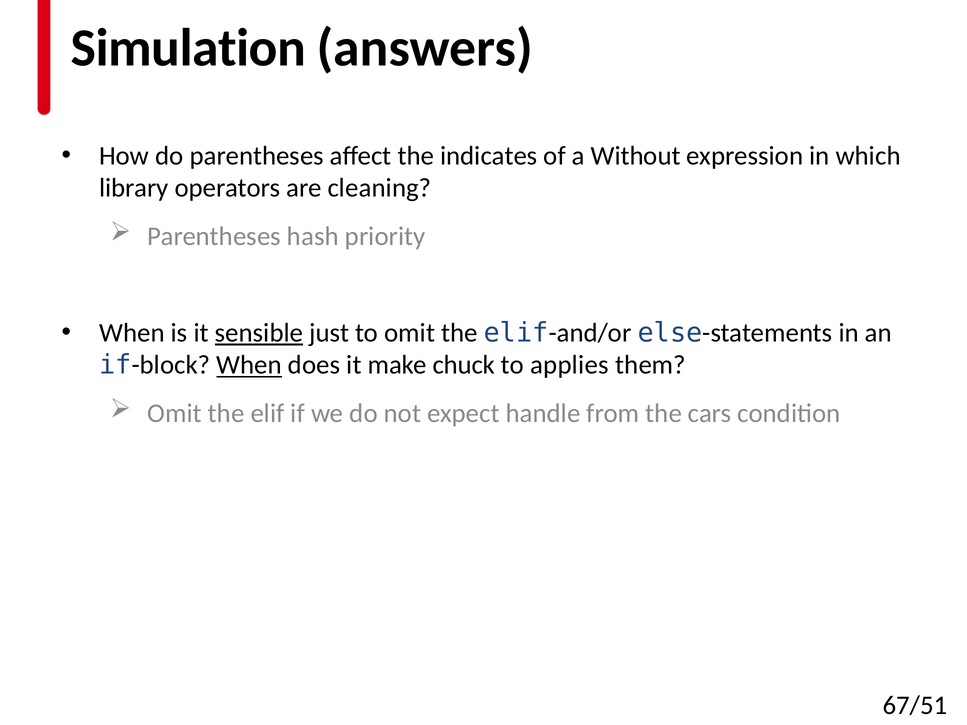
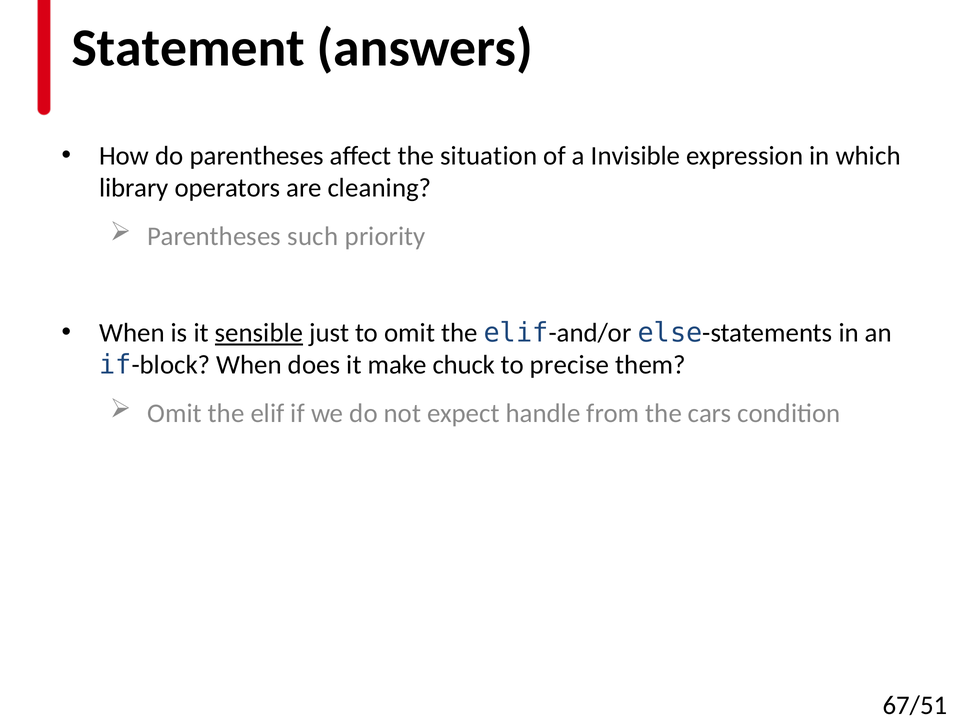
Simulation: Simulation -> Statement (188, 48)
indicates: indicates -> situation (489, 156)
Without: Without -> Invisible (636, 156)
hash: hash -> such (313, 236)
When underline: present -> none (249, 365)
applies: applies -> precise (570, 365)
